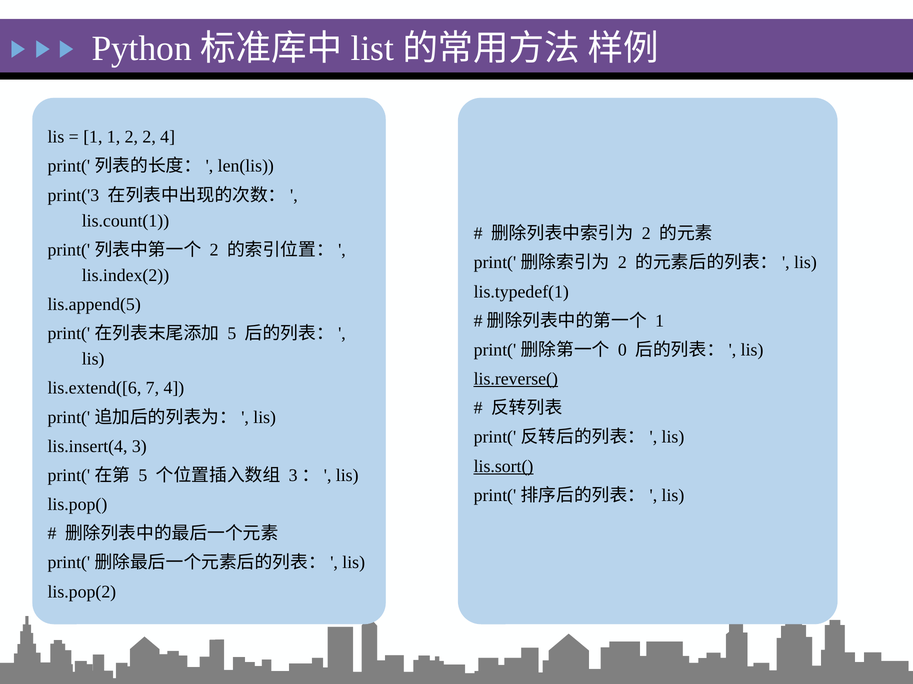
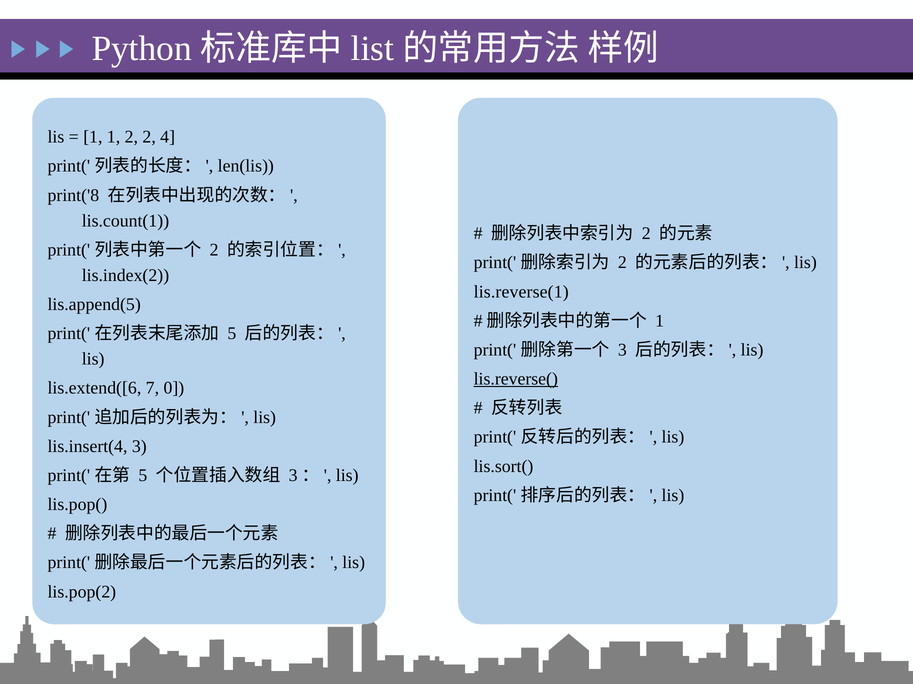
print('3: print('3 -> print('8 (73, 195)
lis.typedef(1: lis.typedef(1 -> lis.reverse(1 (521, 292)
0: 0 -> 3 (622, 350)
7 4: 4 -> 0 (174, 389)
lis.sort( underline: present -> none (504, 467)
